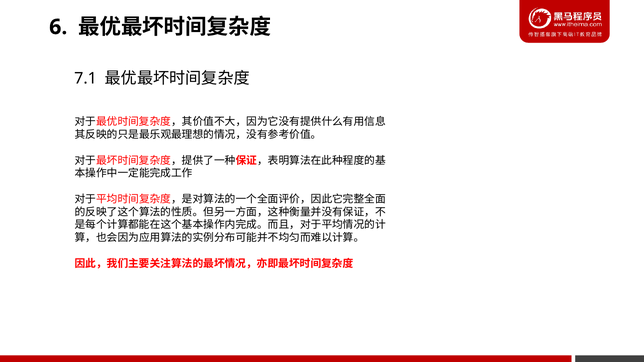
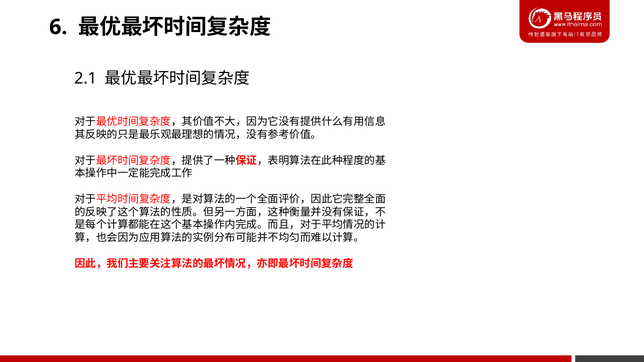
7.1: 7.1 -> 2.1 (86, 78)
